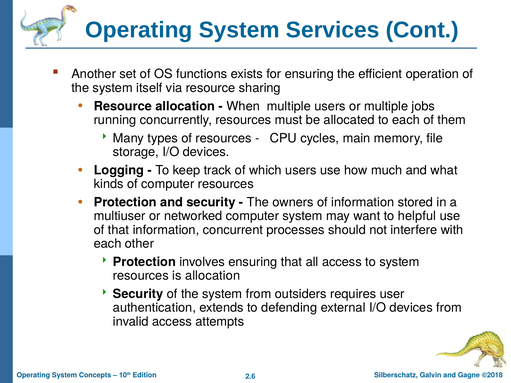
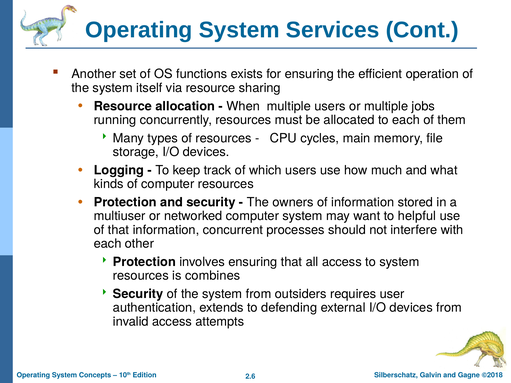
is allocation: allocation -> combines (213, 276)
